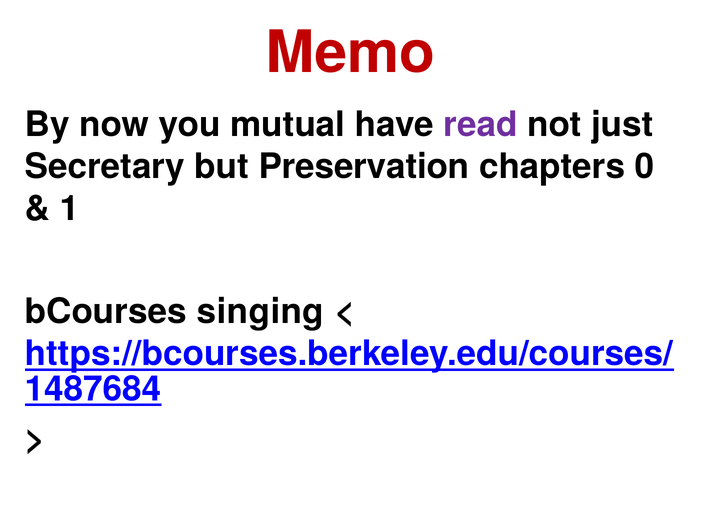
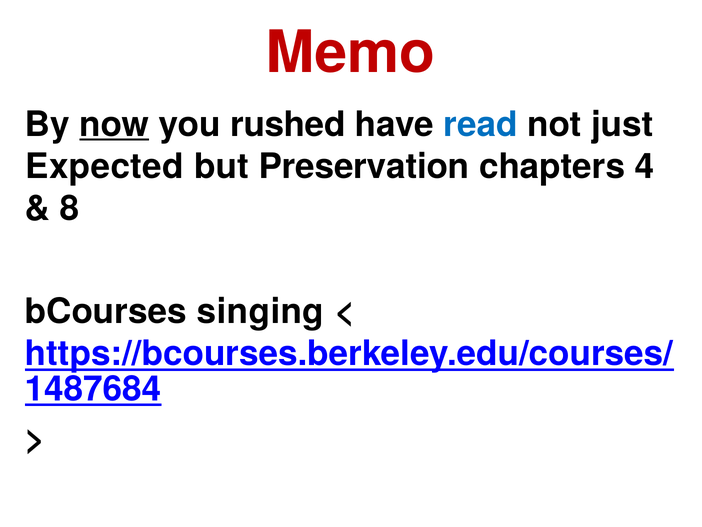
now underline: none -> present (114, 124)
mutual: mutual -> rushed (288, 124)
read colour: purple -> blue (480, 124)
Secretary: Secretary -> Expected (105, 166)
0: 0 -> 4 (644, 166)
1: 1 -> 8 (70, 209)
